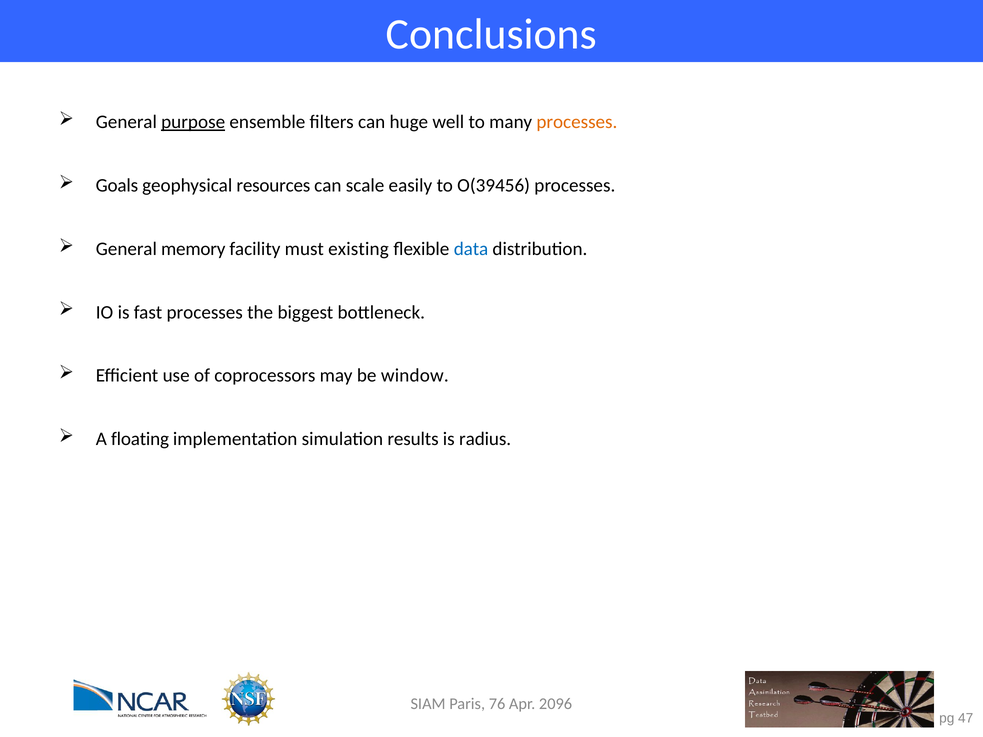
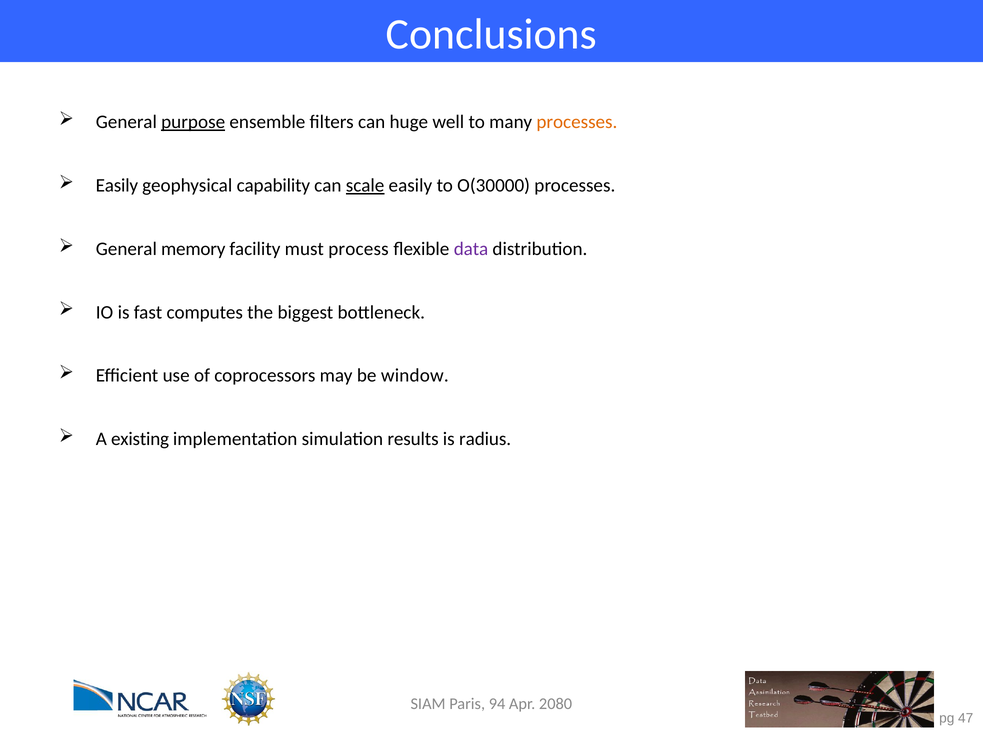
Goals: Goals -> Easily (117, 186)
resources: resources -> capability (273, 186)
scale underline: none -> present (365, 186)
O(39456: O(39456 -> O(30000 (494, 186)
existing: existing -> process (358, 249)
data colour: blue -> purple (471, 249)
fast processes: processes -> computes (205, 312)
floating: floating -> existing (140, 439)
76: 76 -> 94 (497, 704)
2096: 2096 -> 2080 (556, 704)
